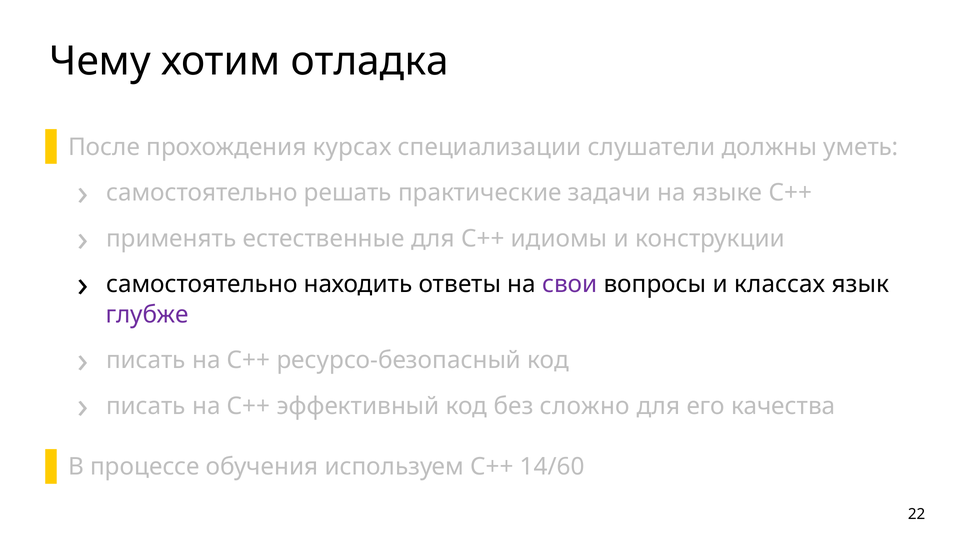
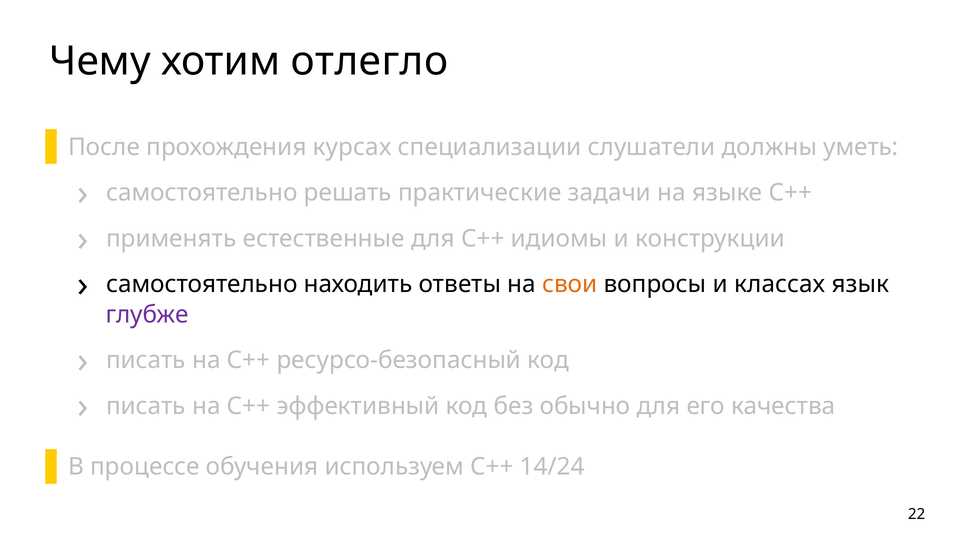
отладка: отладка -> отлегло (369, 62)
свои colour: purple -> orange (570, 284)
сложно: сложно -> обычно (585, 406)
14/60: 14/60 -> 14/24 (552, 467)
